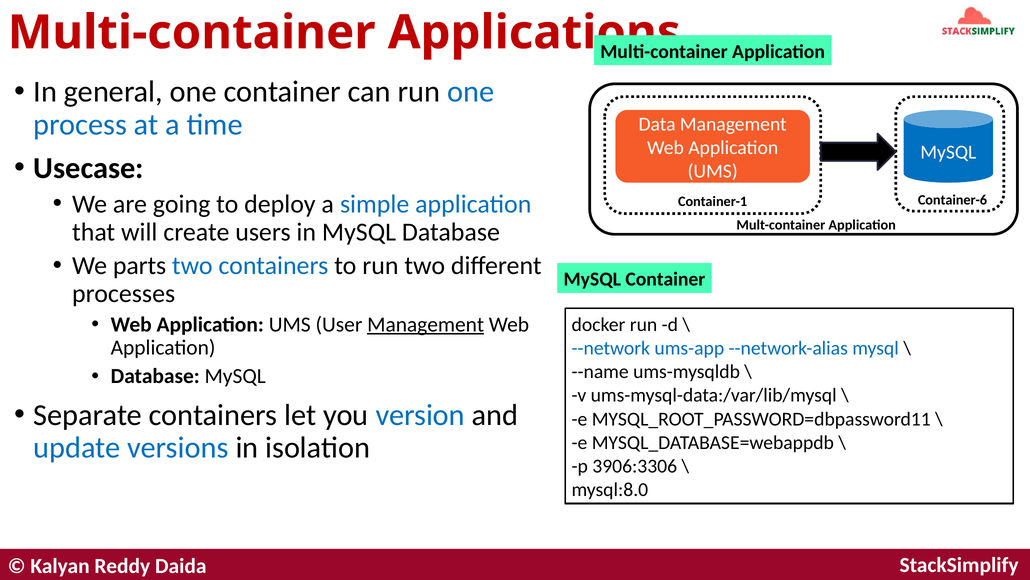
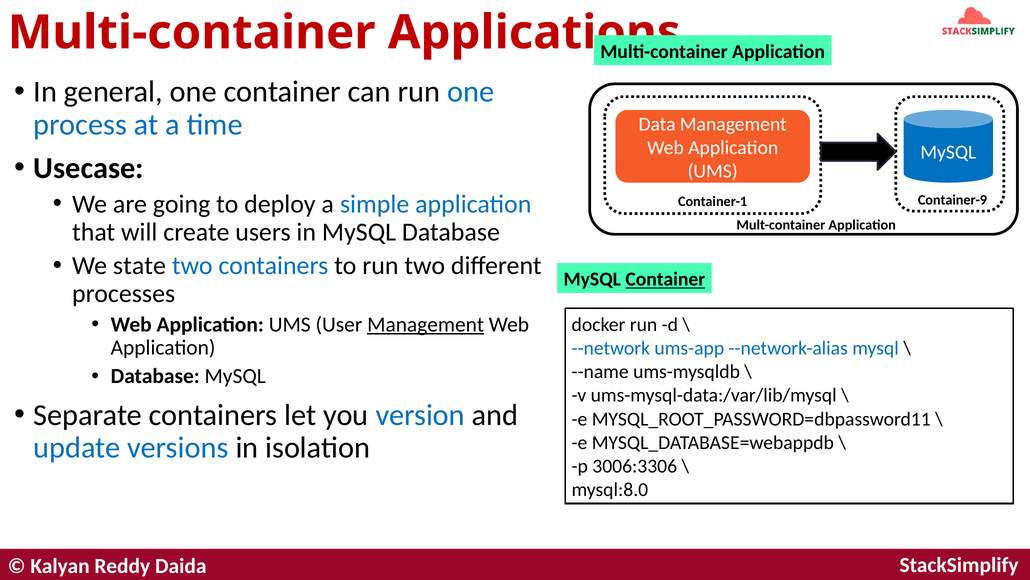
Container-6: Container-6 -> Container-9 (952, 200)
parts: parts -> state (139, 265)
Container underline: none -> present (665, 279)
3906:3306: 3906:3306 -> 3006:3306 (635, 466)
